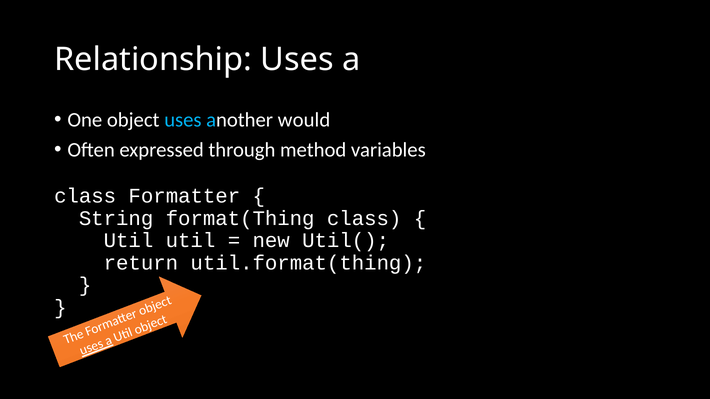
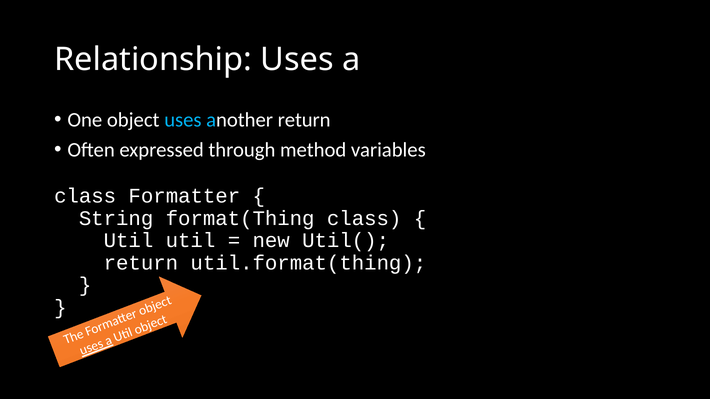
another would: would -> return (304, 120)
